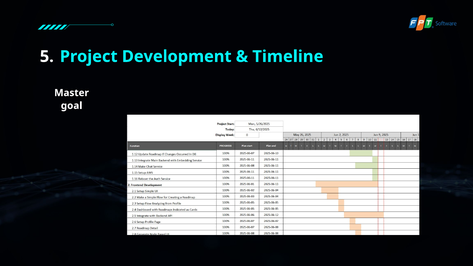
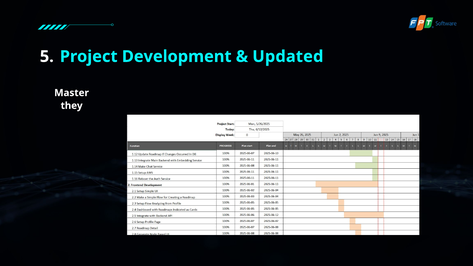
Timeline: Timeline -> Updated (288, 57)
goal: goal -> they (72, 106)
